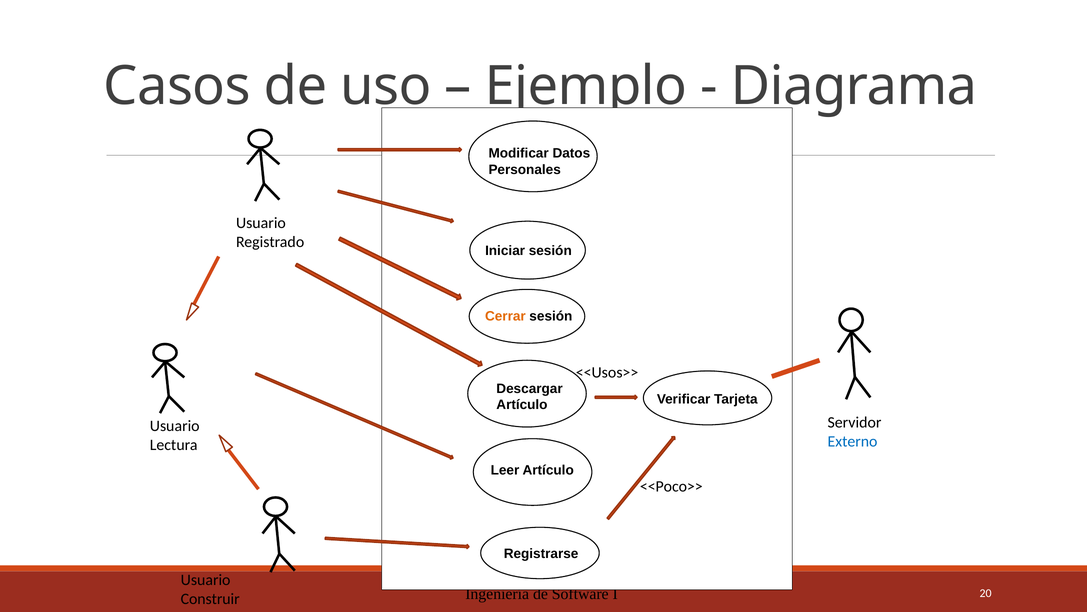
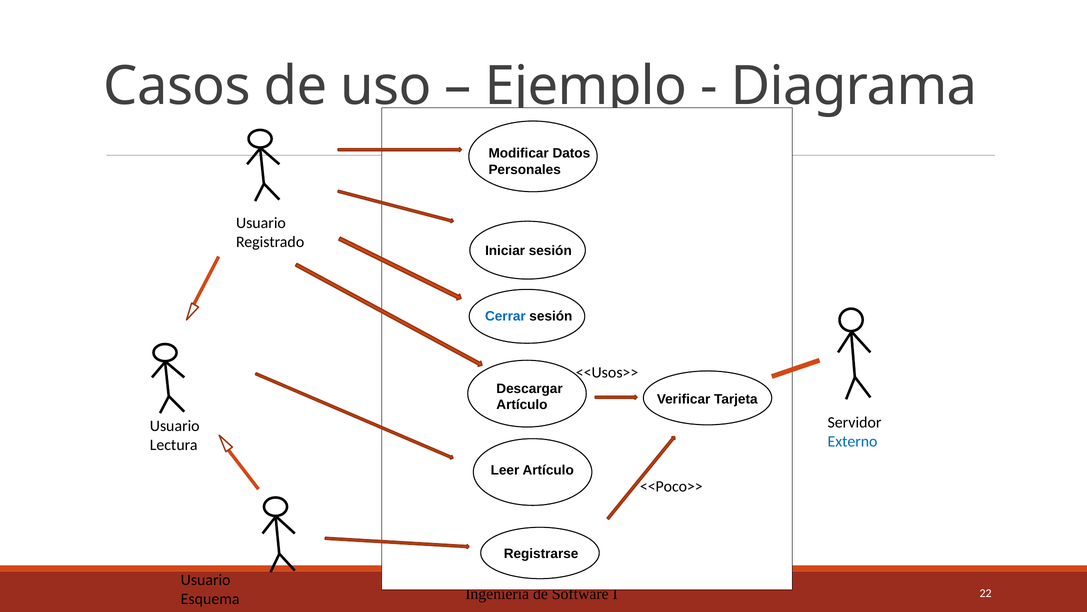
Cerrar colour: orange -> blue (505, 316)
20: 20 -> 22 (986, 593)
Construir: Construir -> Esquema (210, 598)
